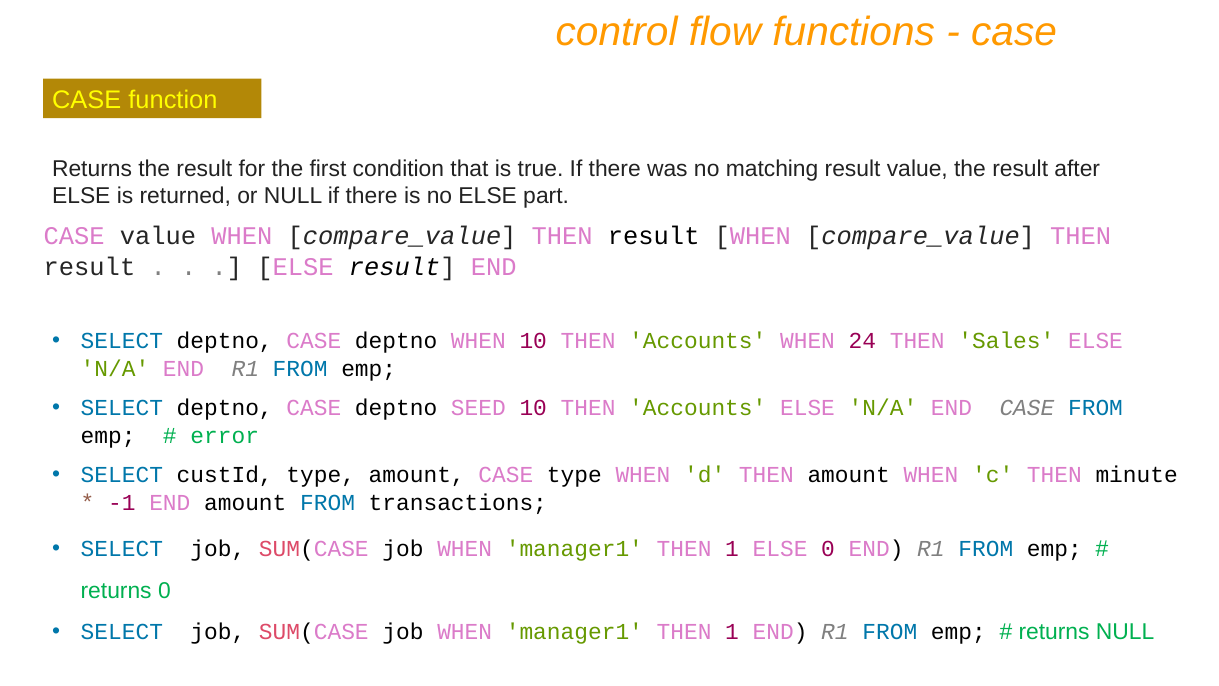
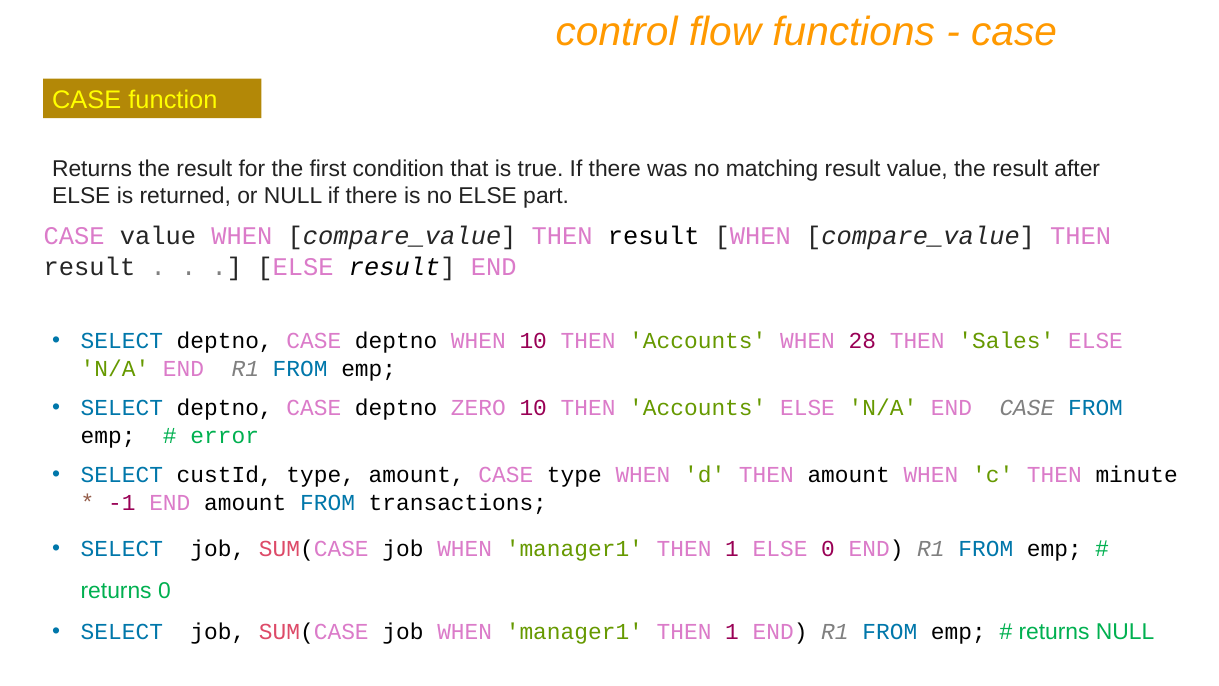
24: 24 -> 28 (862, 341)
SEED: SEED -> ZERO (478, 408)
